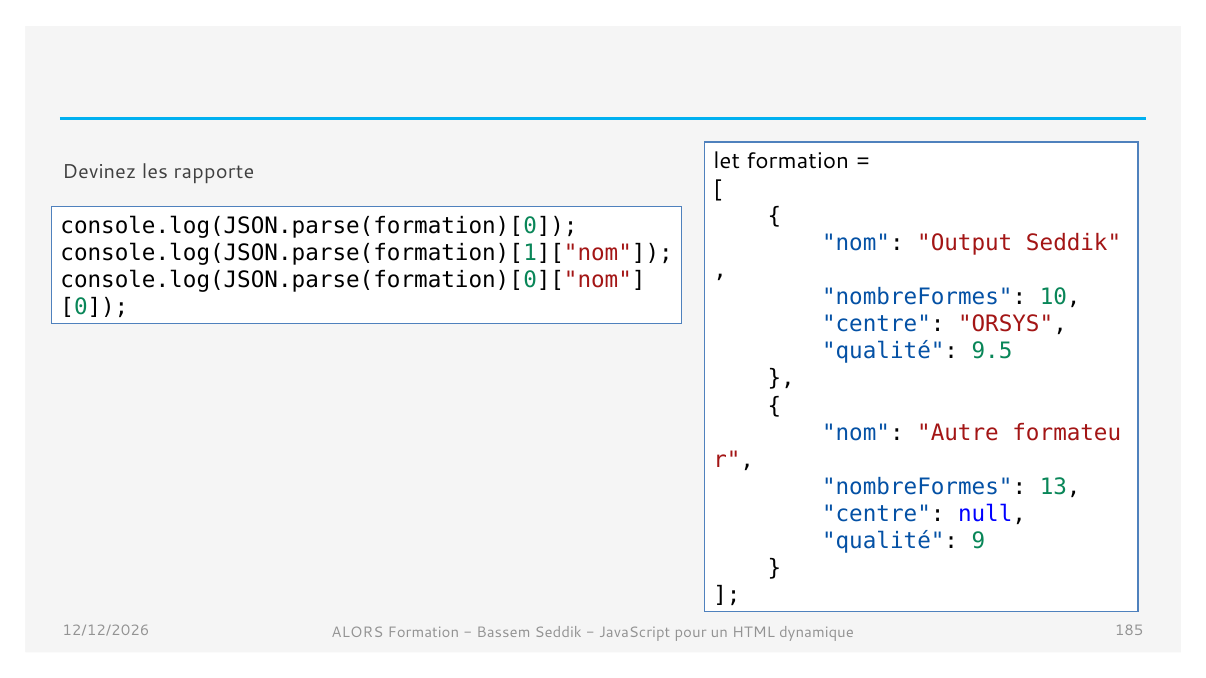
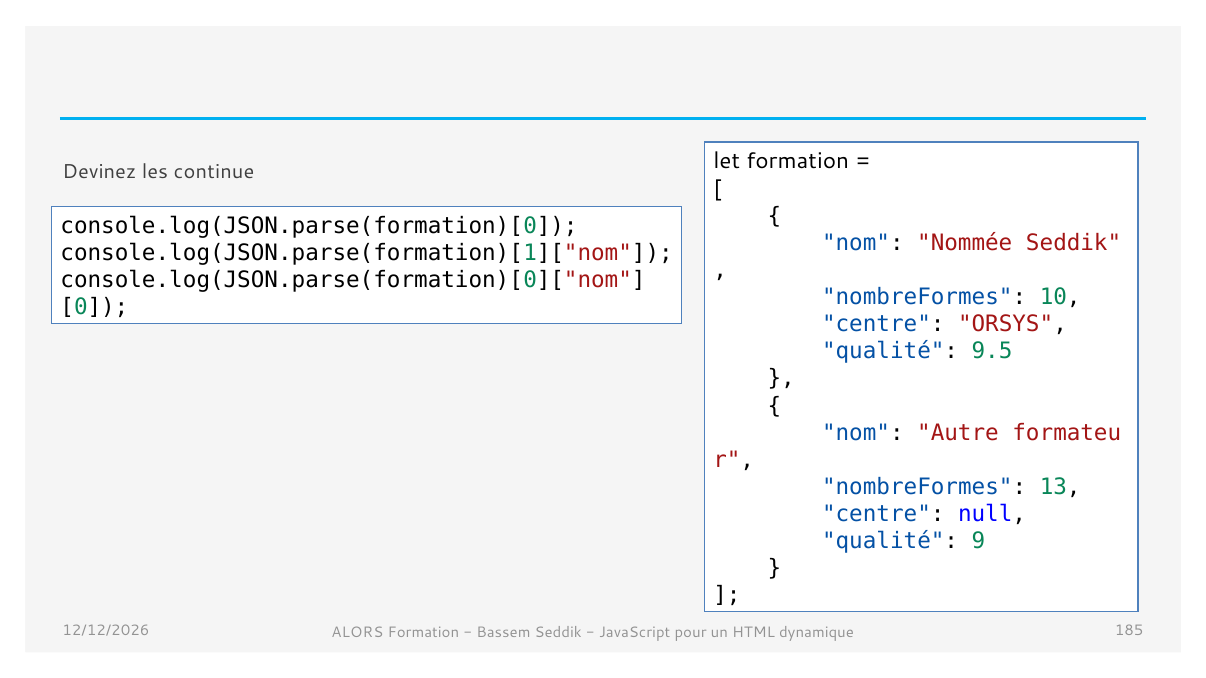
rapporte: rapporte -> continue (214, 172)
Output: Output -> Nommée (965, 243)
